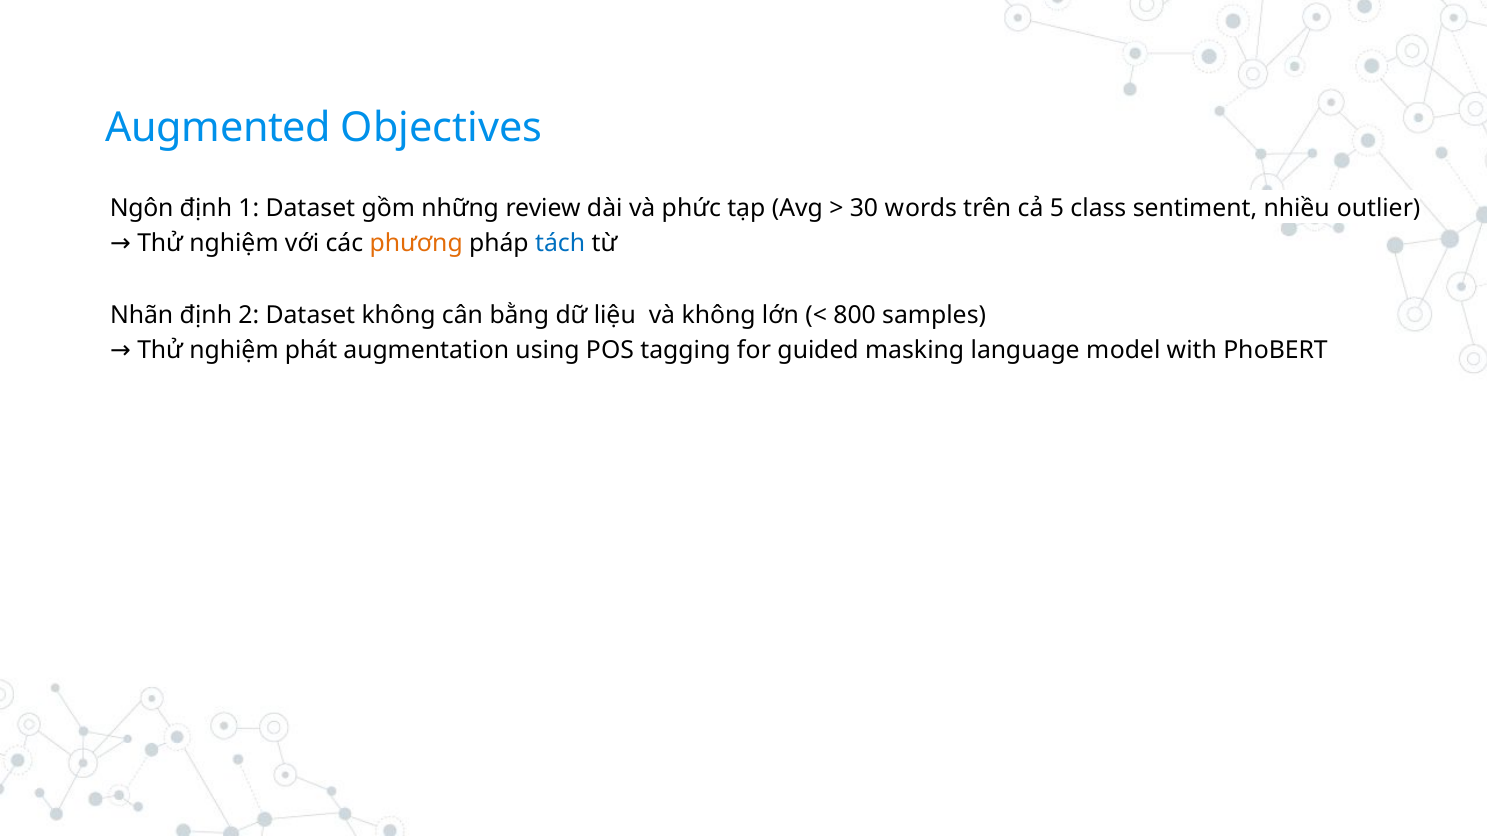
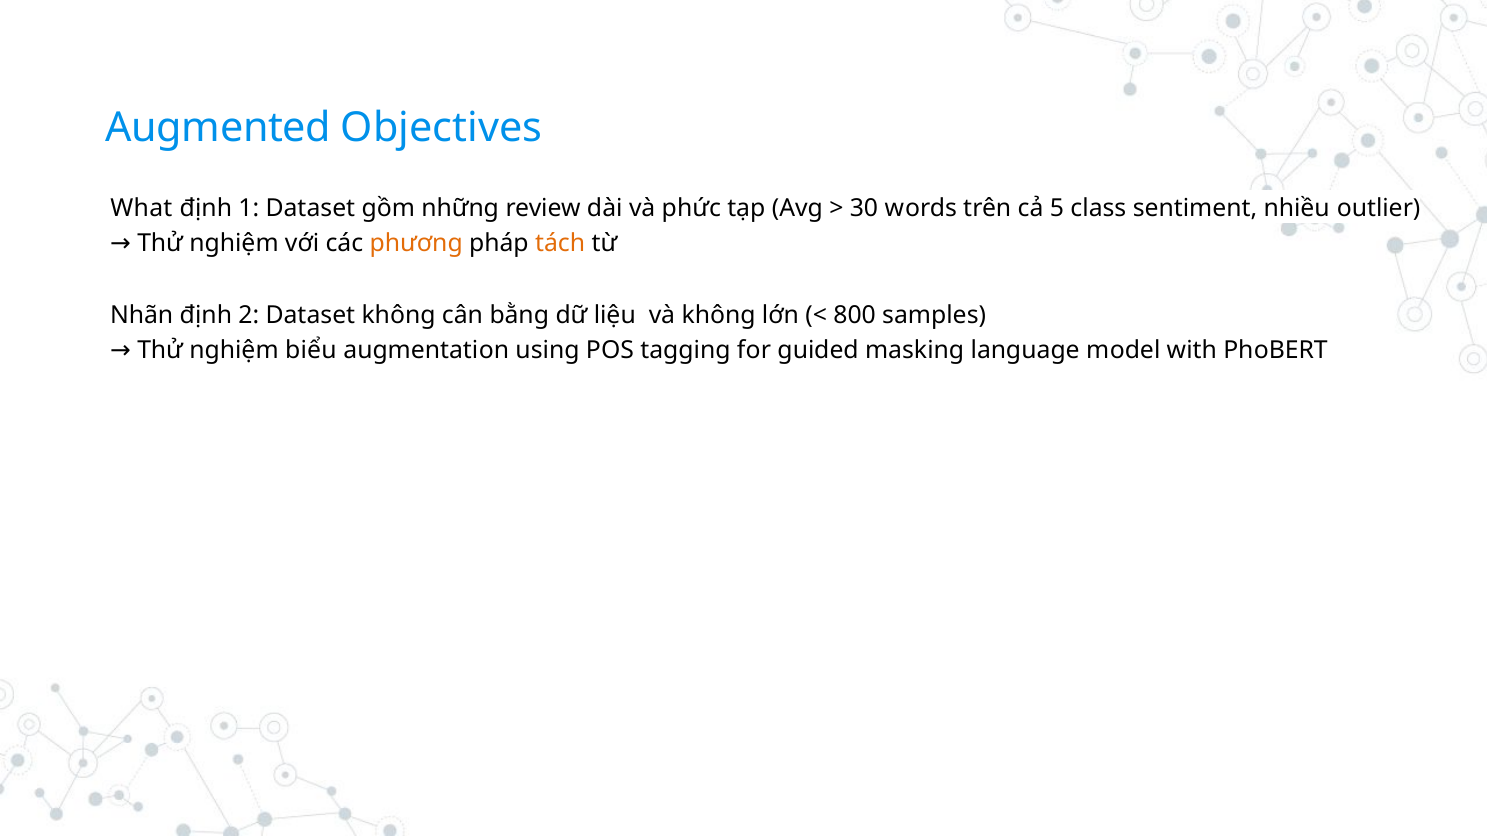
Ngôn: Ngôn -> What (141, 208)
tách colour: blue -> orange (560, 244)
phát: phát -> biểu (311, 351)
